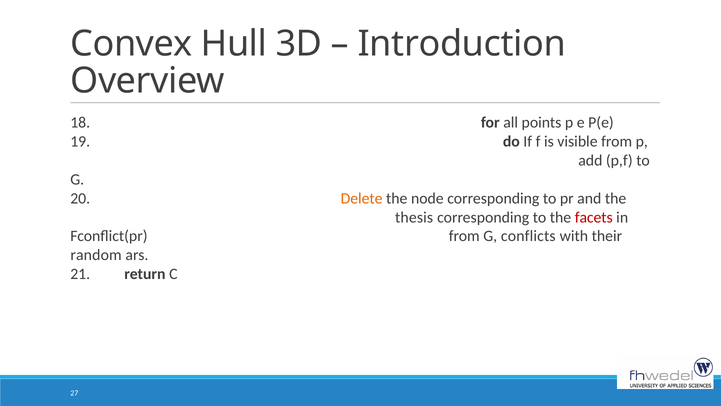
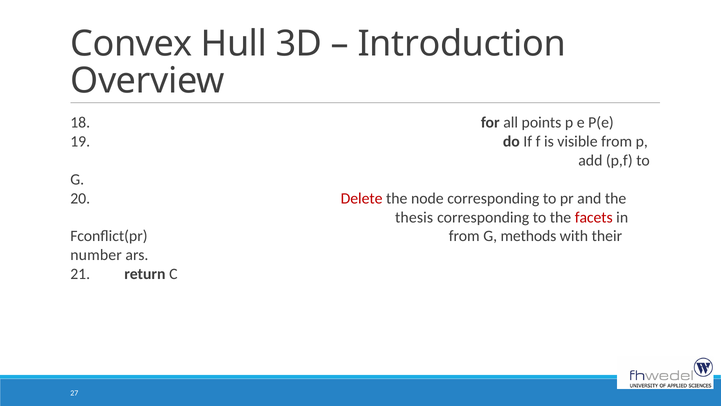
Delete colour: orange -> red (362, 198)
conflicts: conflicts -> methods (528, 236)
random: random -> number (96, 255)
